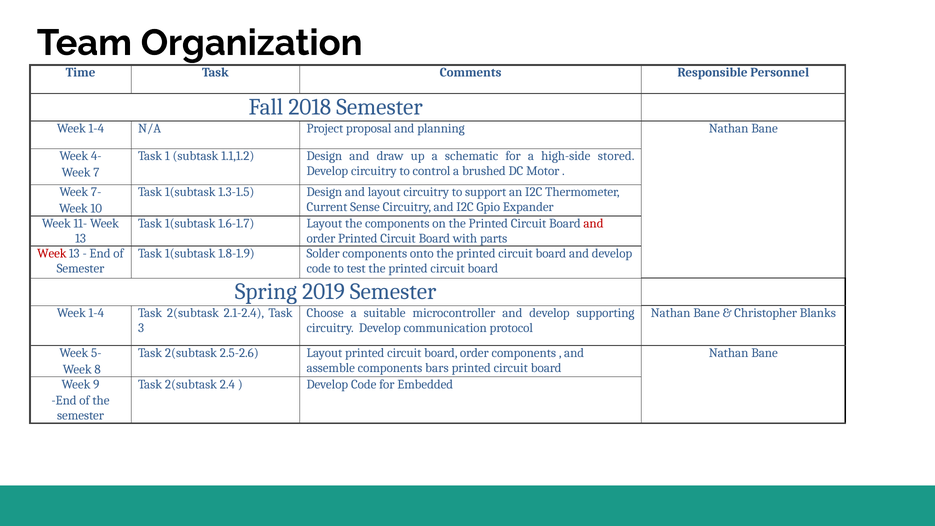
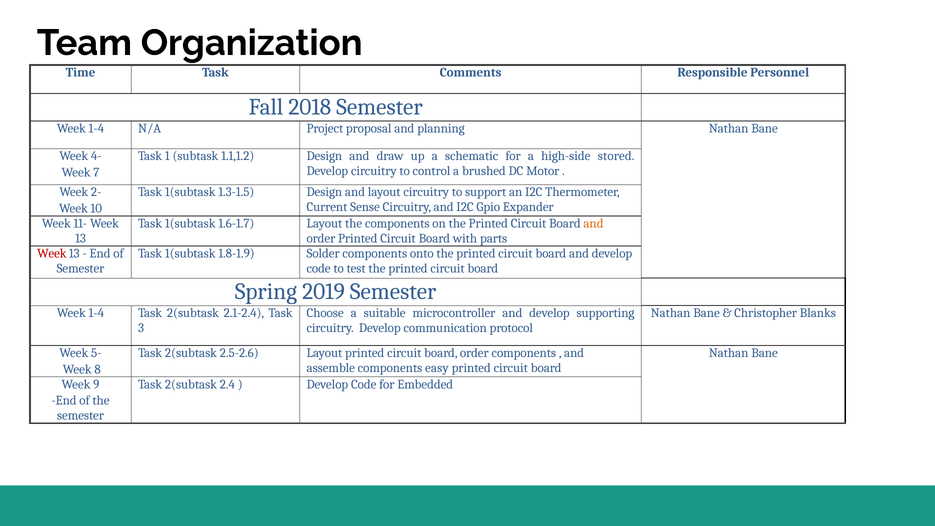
7-: 7- -> 2- (96, 192)
and colour: red -> orange (593, 223)
bars: bars -> easy (437, 368)
